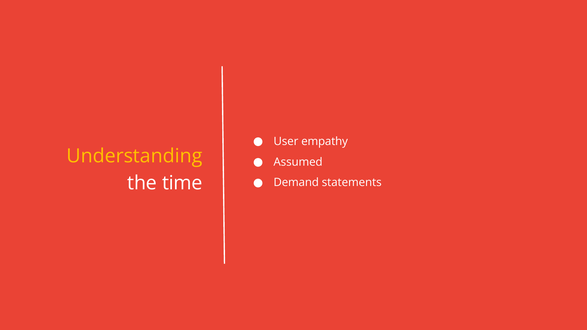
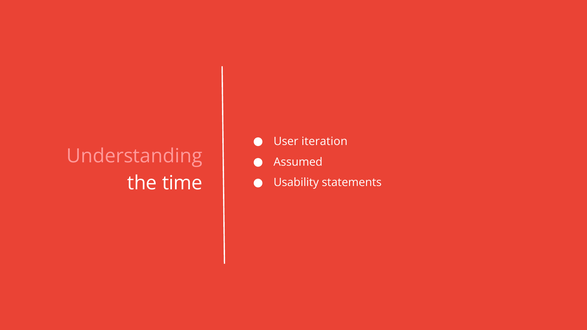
empathy: empathy -> iteration (324, 141)
Understanding colour: yellow -> pink (134, 156)
Demand: Demand -> Usability (296, 183)
